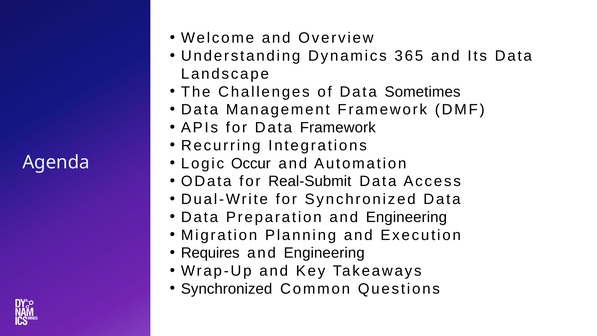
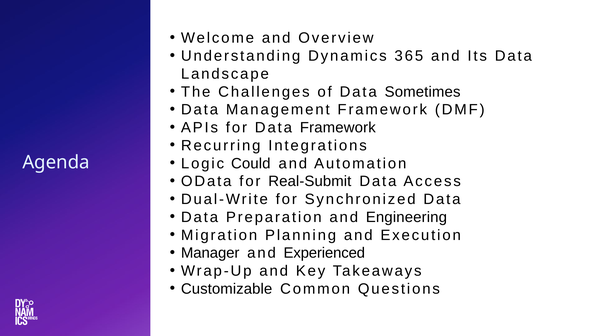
Occur: Occur -> Could (251, 163)
Requires: Requires -> Manager (210, 253)
Engineering: Engineering -> Experienced (324, 253)
Synchronized: Synchronized -> Customizable (227, 289)
